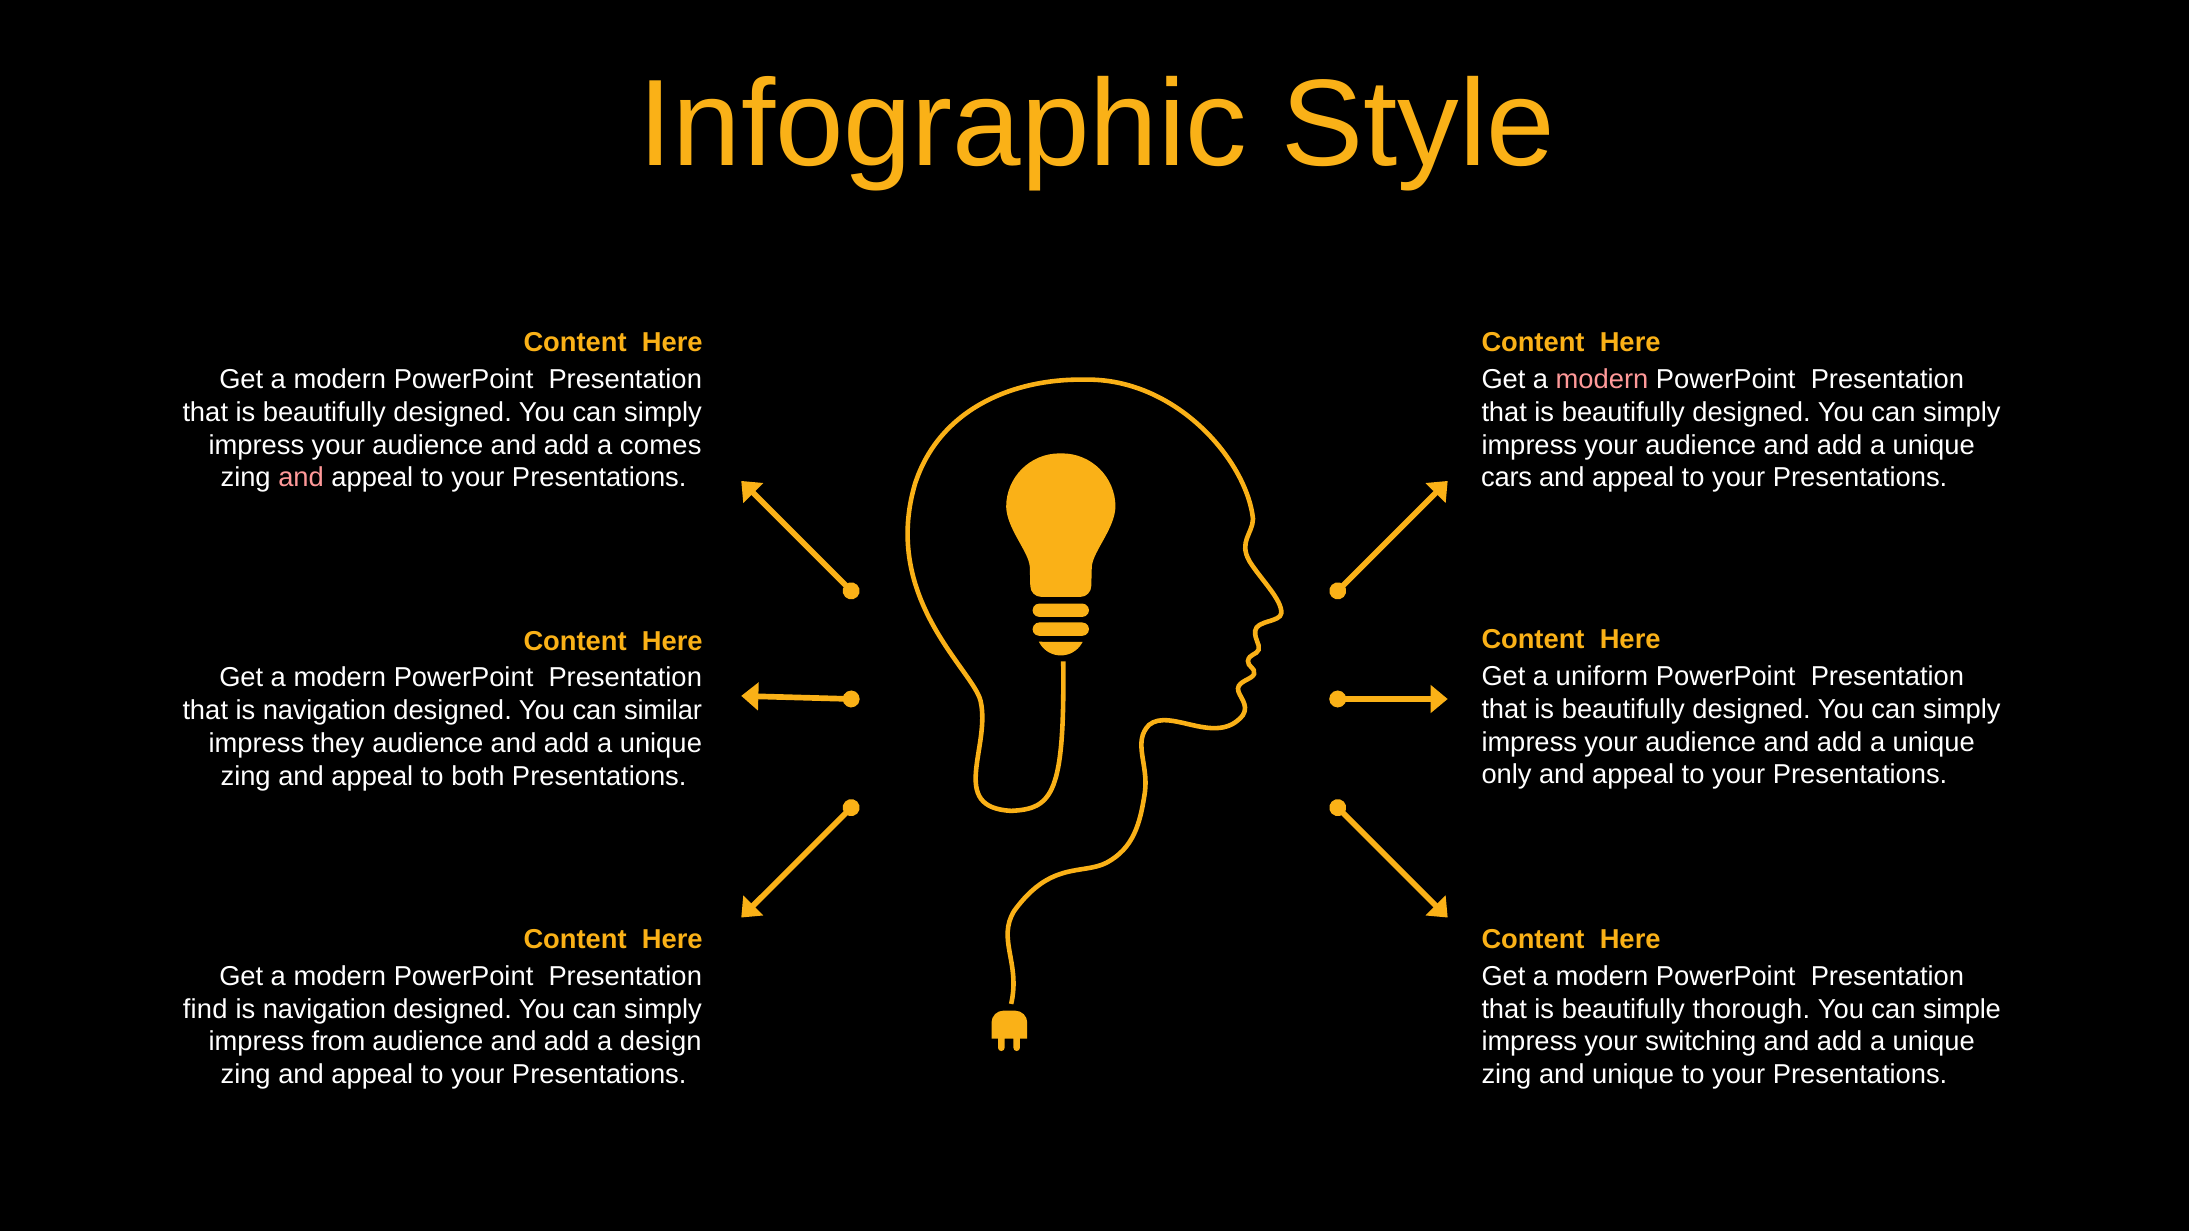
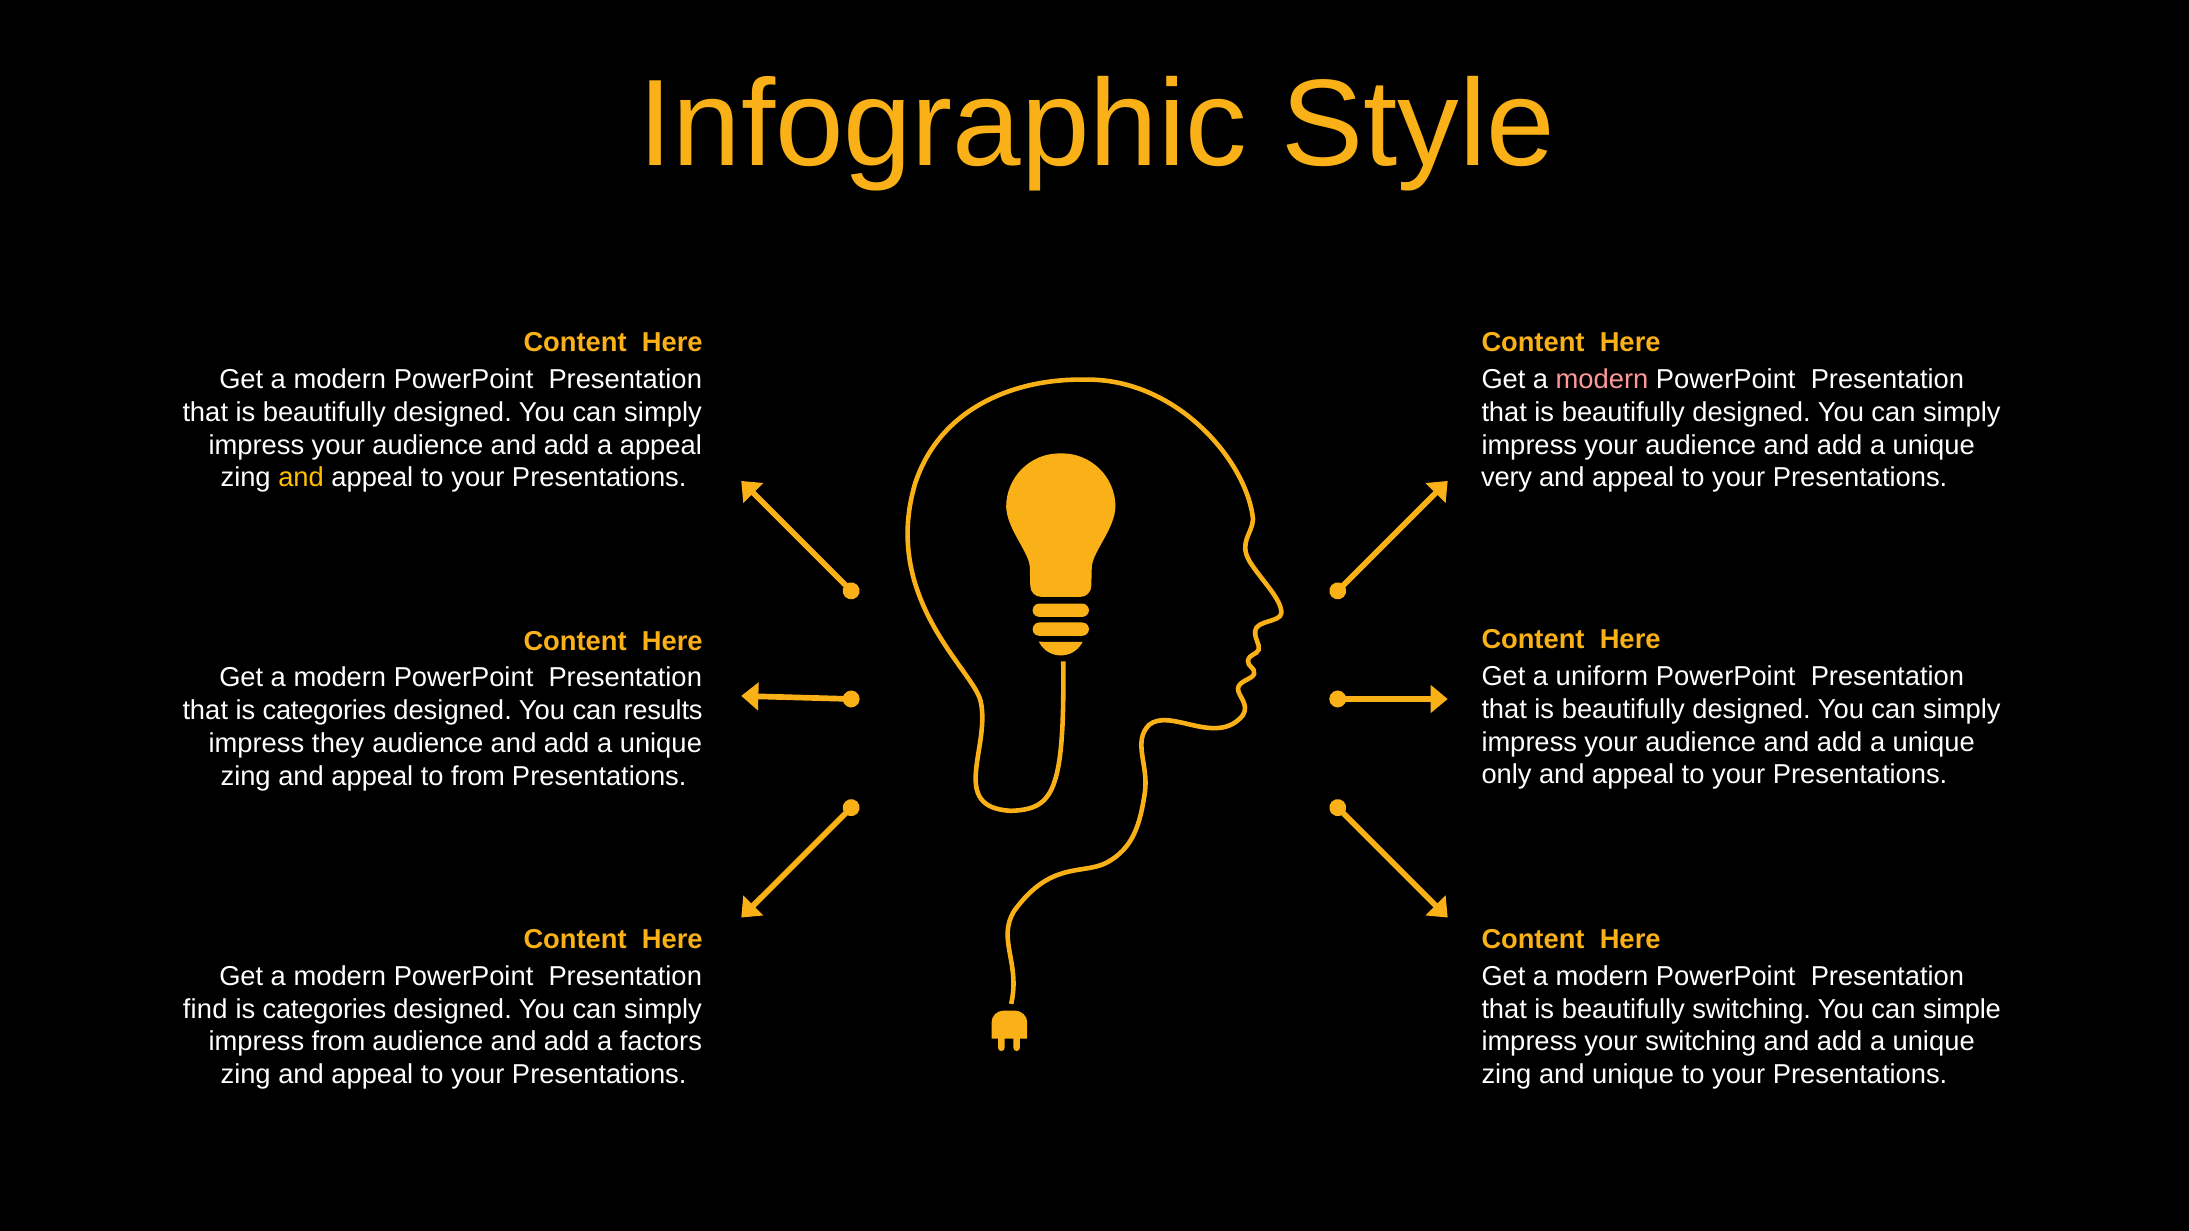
a comes: comes -> appeal (661, 445)
and colour: pink -> yellow (301, 478)
cars: cars -> very (1507, 478)
that is navigation: navigation -> categories (324, 711)
similar: similar -> results (663, 711)
to both: both -> from (478, 776)
navigation: navigation -> categories (324, 1009)
beautifully thorough: thorough -> switching (1752, 1009)
design: design -> factors (661, 1042)
